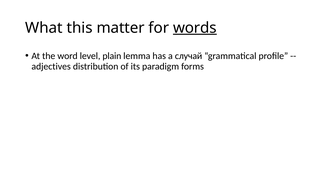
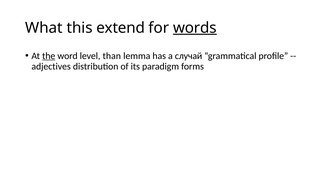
matter: matter -> extend (121, 28)
the underline: none -> present (49, 56)
plain: plain -> than (112, 56)
